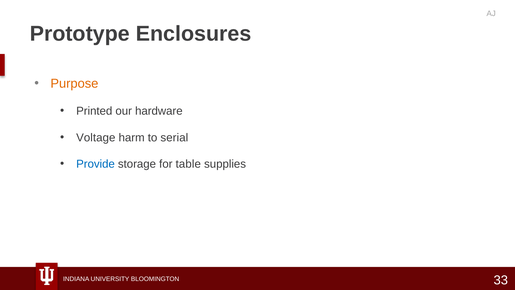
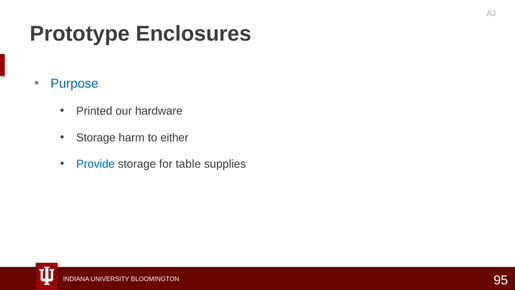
Purpose colour: orange -> blue (74, 84)
Voltage: Voltage -> Storage (96, 137)
serial: serial -> either (174, 137)
33: 33 -> 95 (501, 280)
